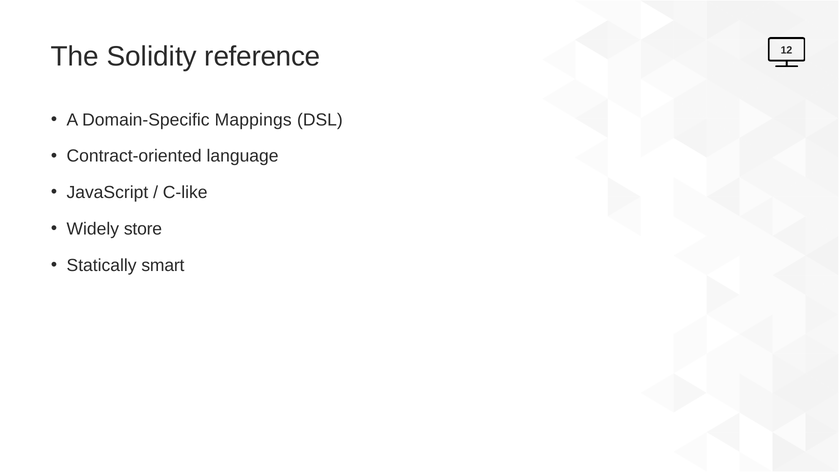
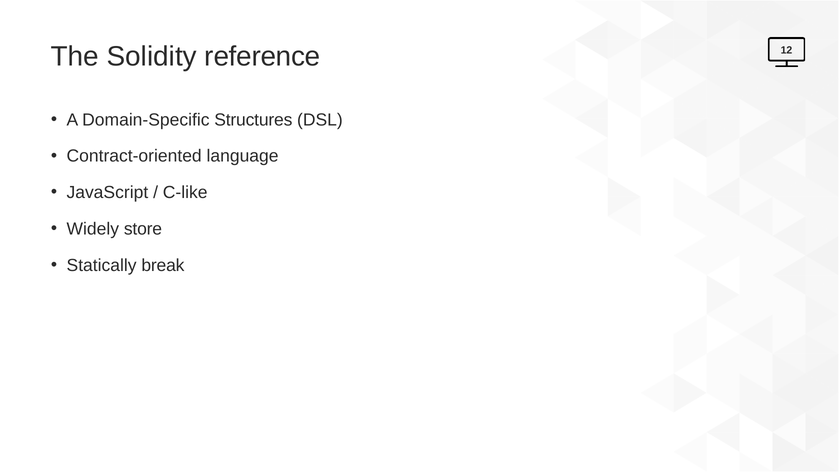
Mappings: Mappings -> Structures (253, 120)
smart: smart -> break (163, 265)
